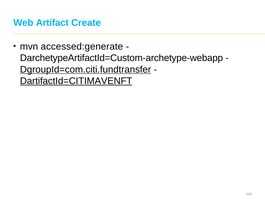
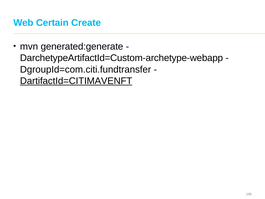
Artifact: Artifact -> Certain (52, 23)
accessed:generate: accessed:generate -> generated:generate (82, 46)
DgroupId=com.citi.fundtransfer underline: present -> none (86, 69)
